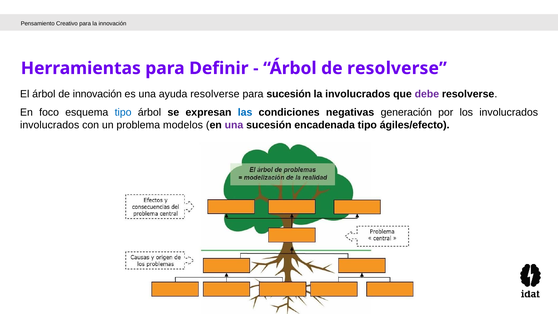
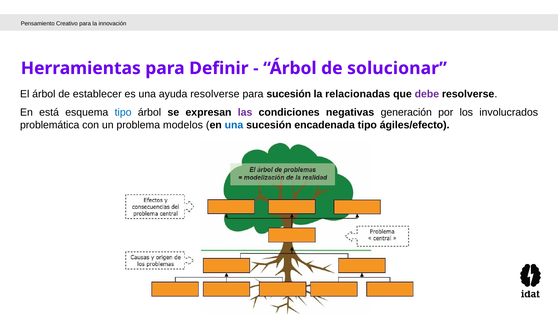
de resolverse: resolverse -> solucionar (397, 68)
de innovación: innovación -> establecer (97, 94)
la involucrados: involucrados -> relacionadas (358, 94)
foco: foco -> está (49, 112)
las colour: blue -> purple (245, 112)
involucrados: involucrados -> problemática (50, 125)
una colour: purple -> blue (234, 125)
